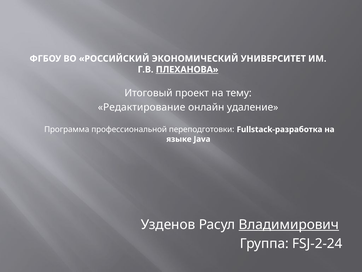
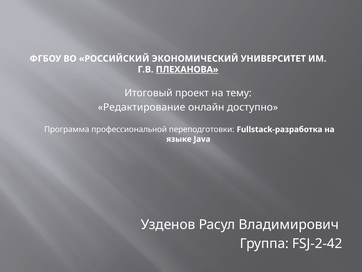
удаление: удаление -> доступно (253, 107)
Владимирович underline: present -> none (289, 224)
FSJ-2-24: FSJ-2-24 -> FSJ-2-42 (317, 243)
